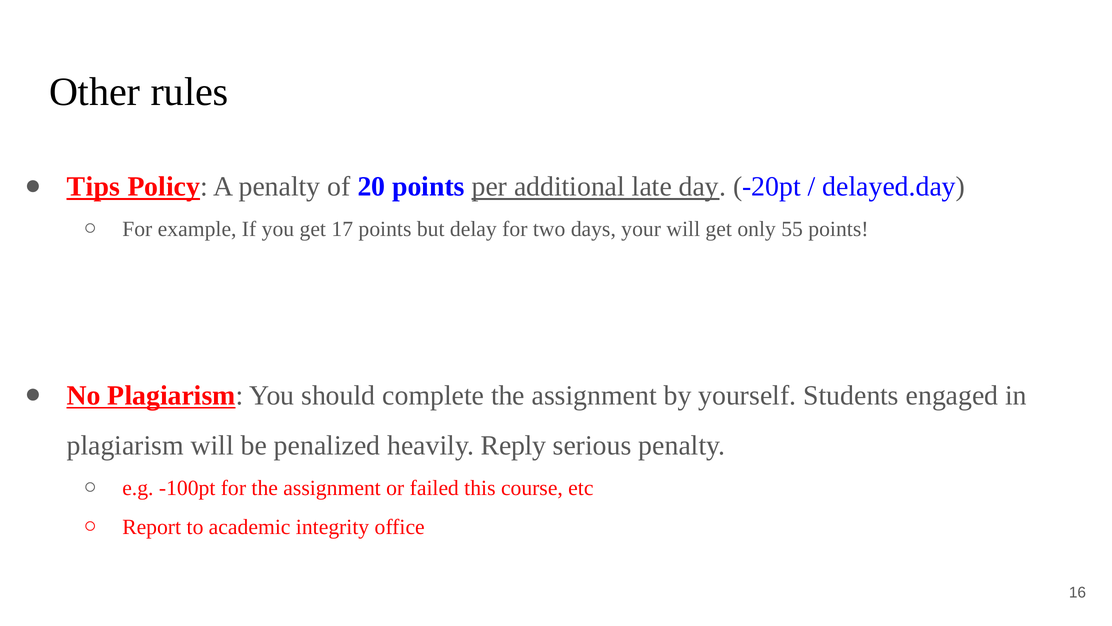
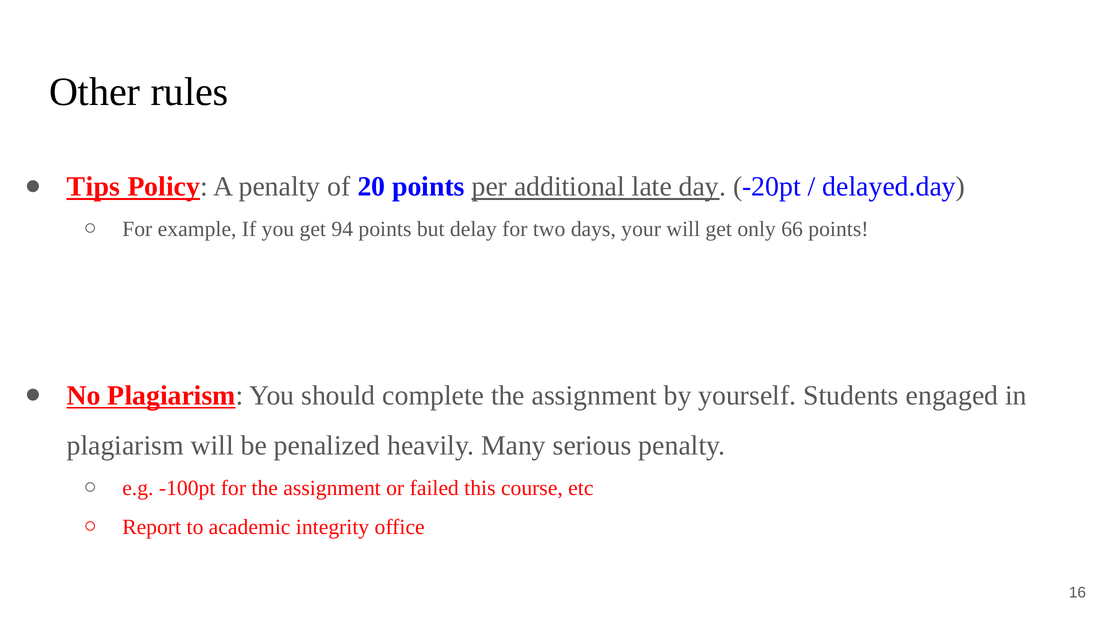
17: 17 -> 94 (342, 229)
55: 55 -> 66 (792, 229)
Reply: Reply -> Many (513, 445)
